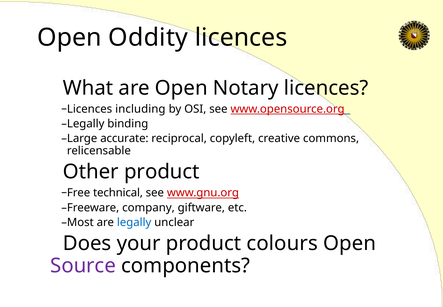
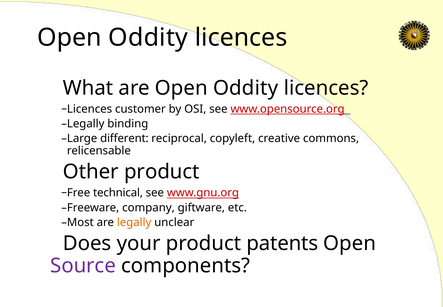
are Open Notary: Notary -> Oddity (246, 88)
including: including -> customer (140, 109)
accurate: accurate -> different (124, 138)
legally colour: blue -> orange (134, 222)
colours: colours -> patents (282, 243)
